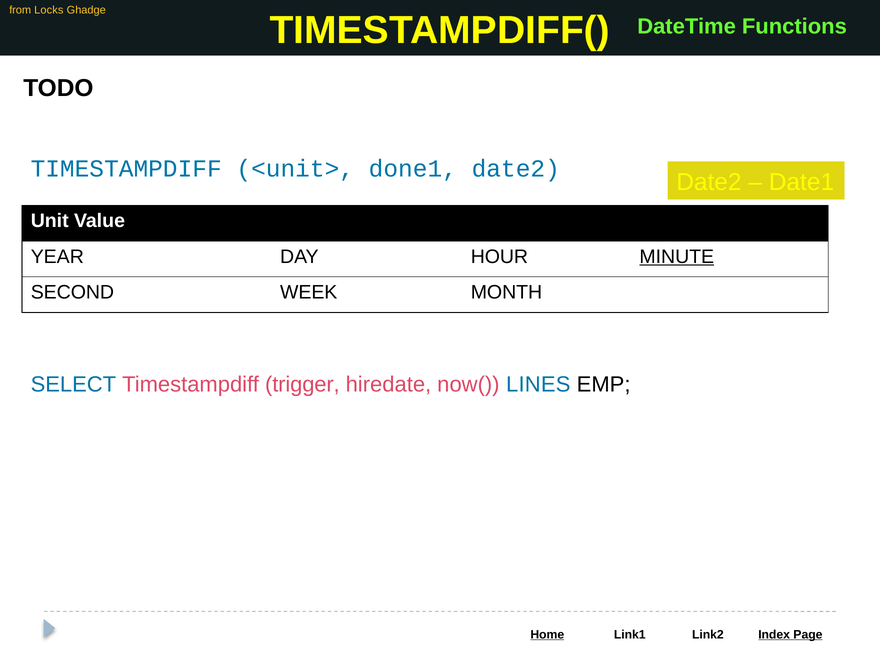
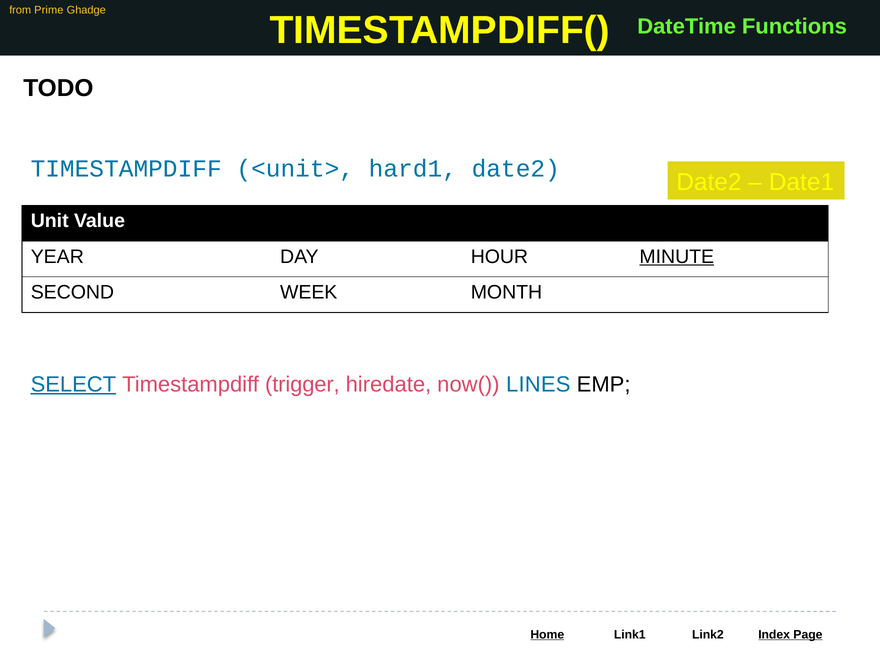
Locks: Locks -> Prime (49, 10)
done1: done1 -> hard1 (413, 169)
SELECT underline: none -> present (73, 384)
